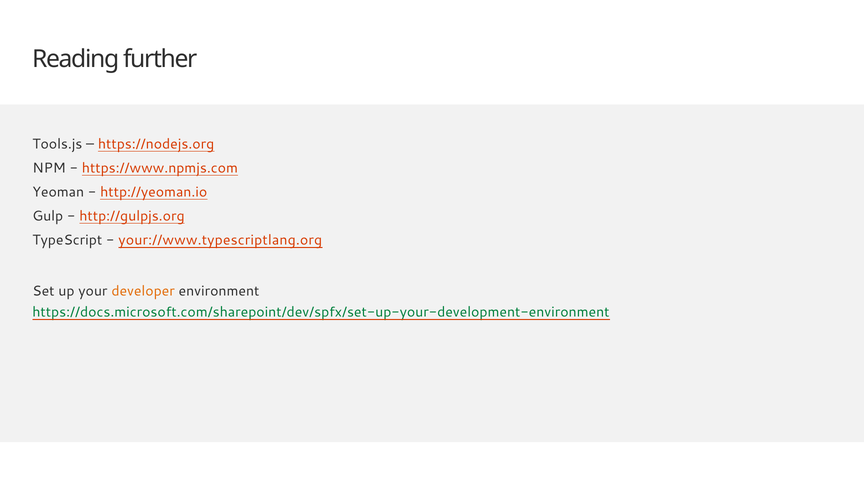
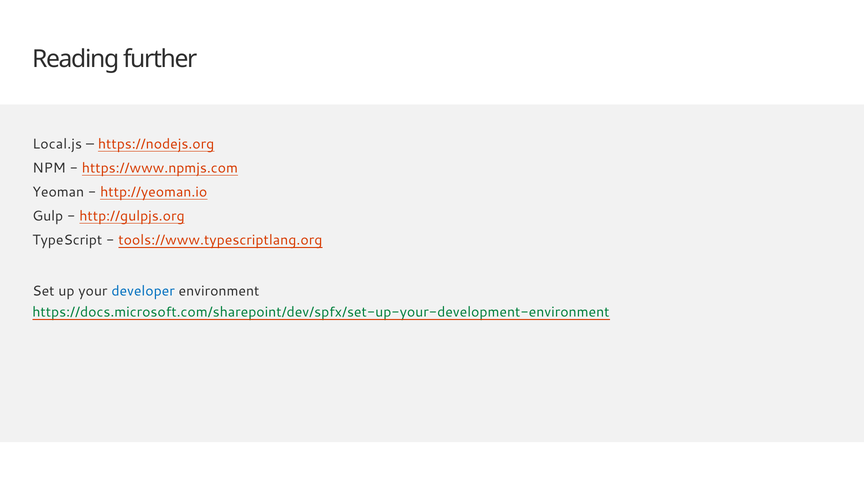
Tools.js: Tools.js -> Local.js (57, 144)
your://www.typescriptlang.org: your://www.typescriptlang.org -> tools://www.typescriptlang.org (220, 240)
developer colour: orange -> blue (143, 291)
